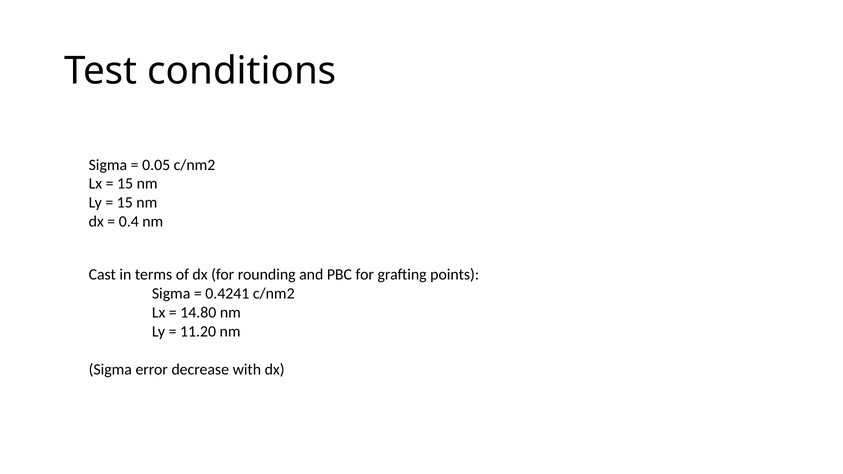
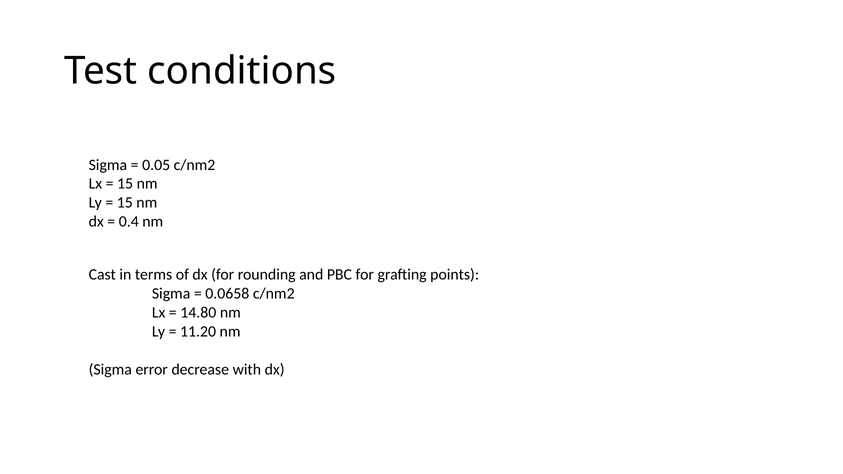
0.4241: 0.4241 -> 0.0658 (227, 294)
